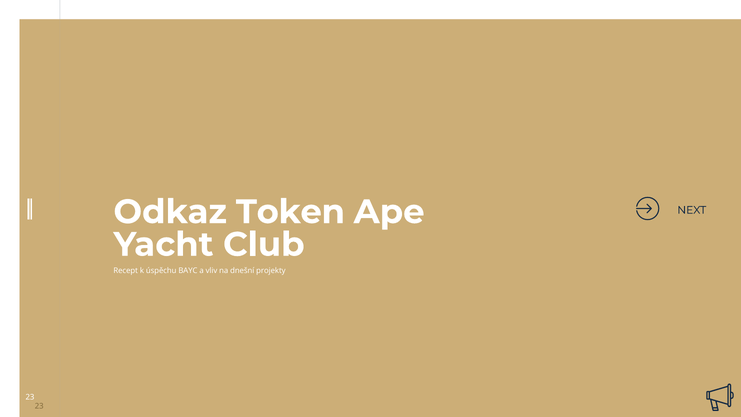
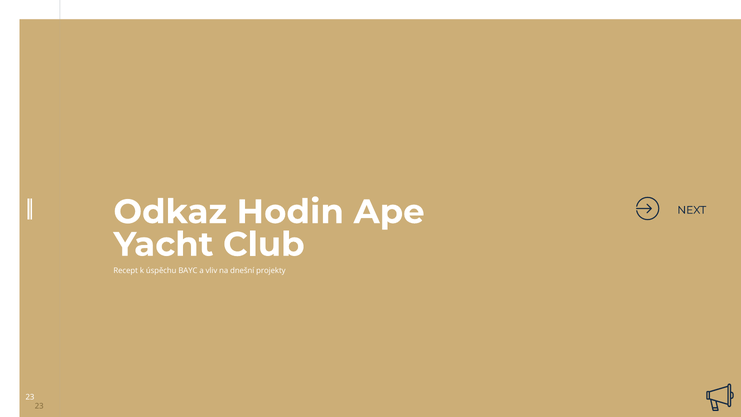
Token: Token -> Hodin (290, 212)
